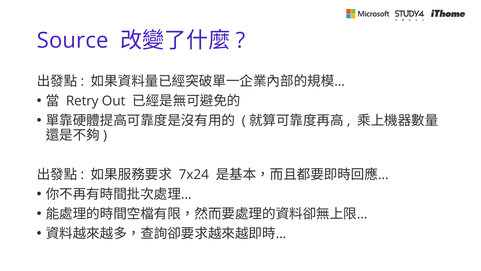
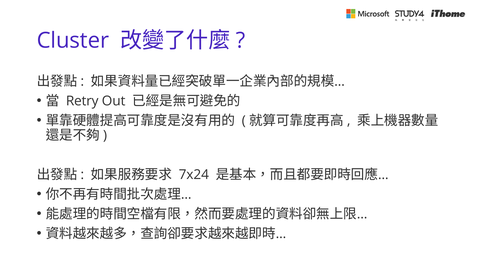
Source: Source -> Cluster (73, 40)
